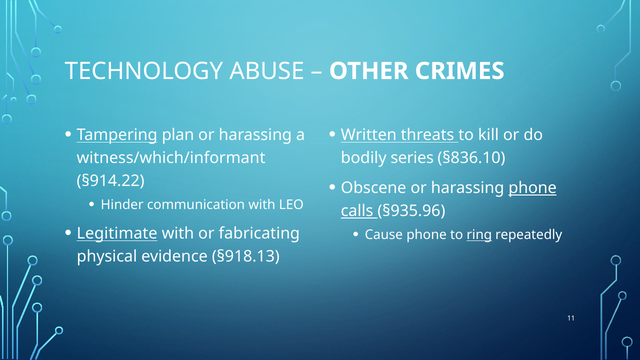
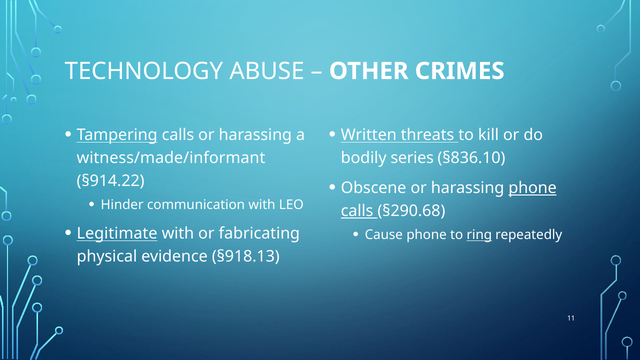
Tampering plan: plan -> calls (178, 135)
witness/which/informant: witness/which/informant -> witness/made/informant (171, 158)
§935.96: §935.96 -> §290.68 (411, 211)
